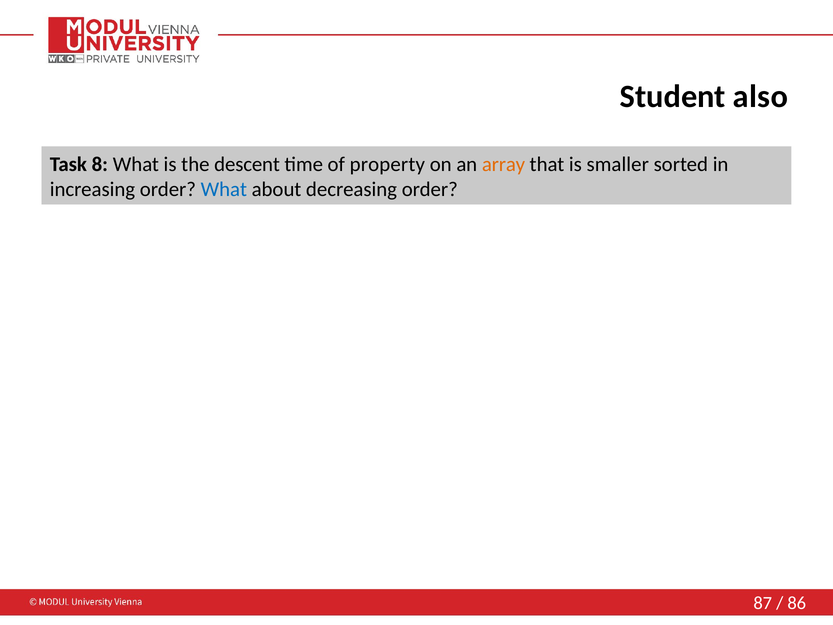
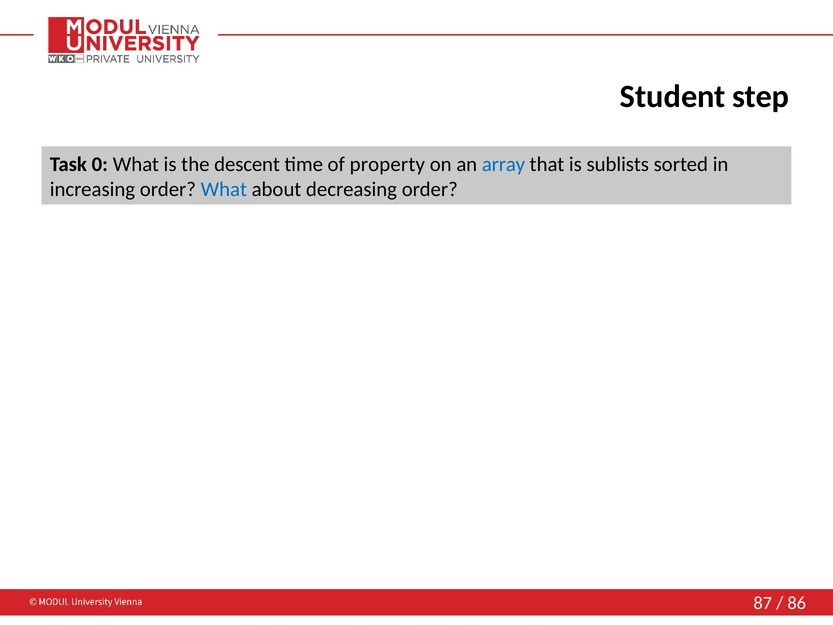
also: also -> step (761, 96)
8: 8 -> 0 (100, 164)
array colour: orange -> blue (504, 164)
smaller: smaller -> sublists (618, 164)
